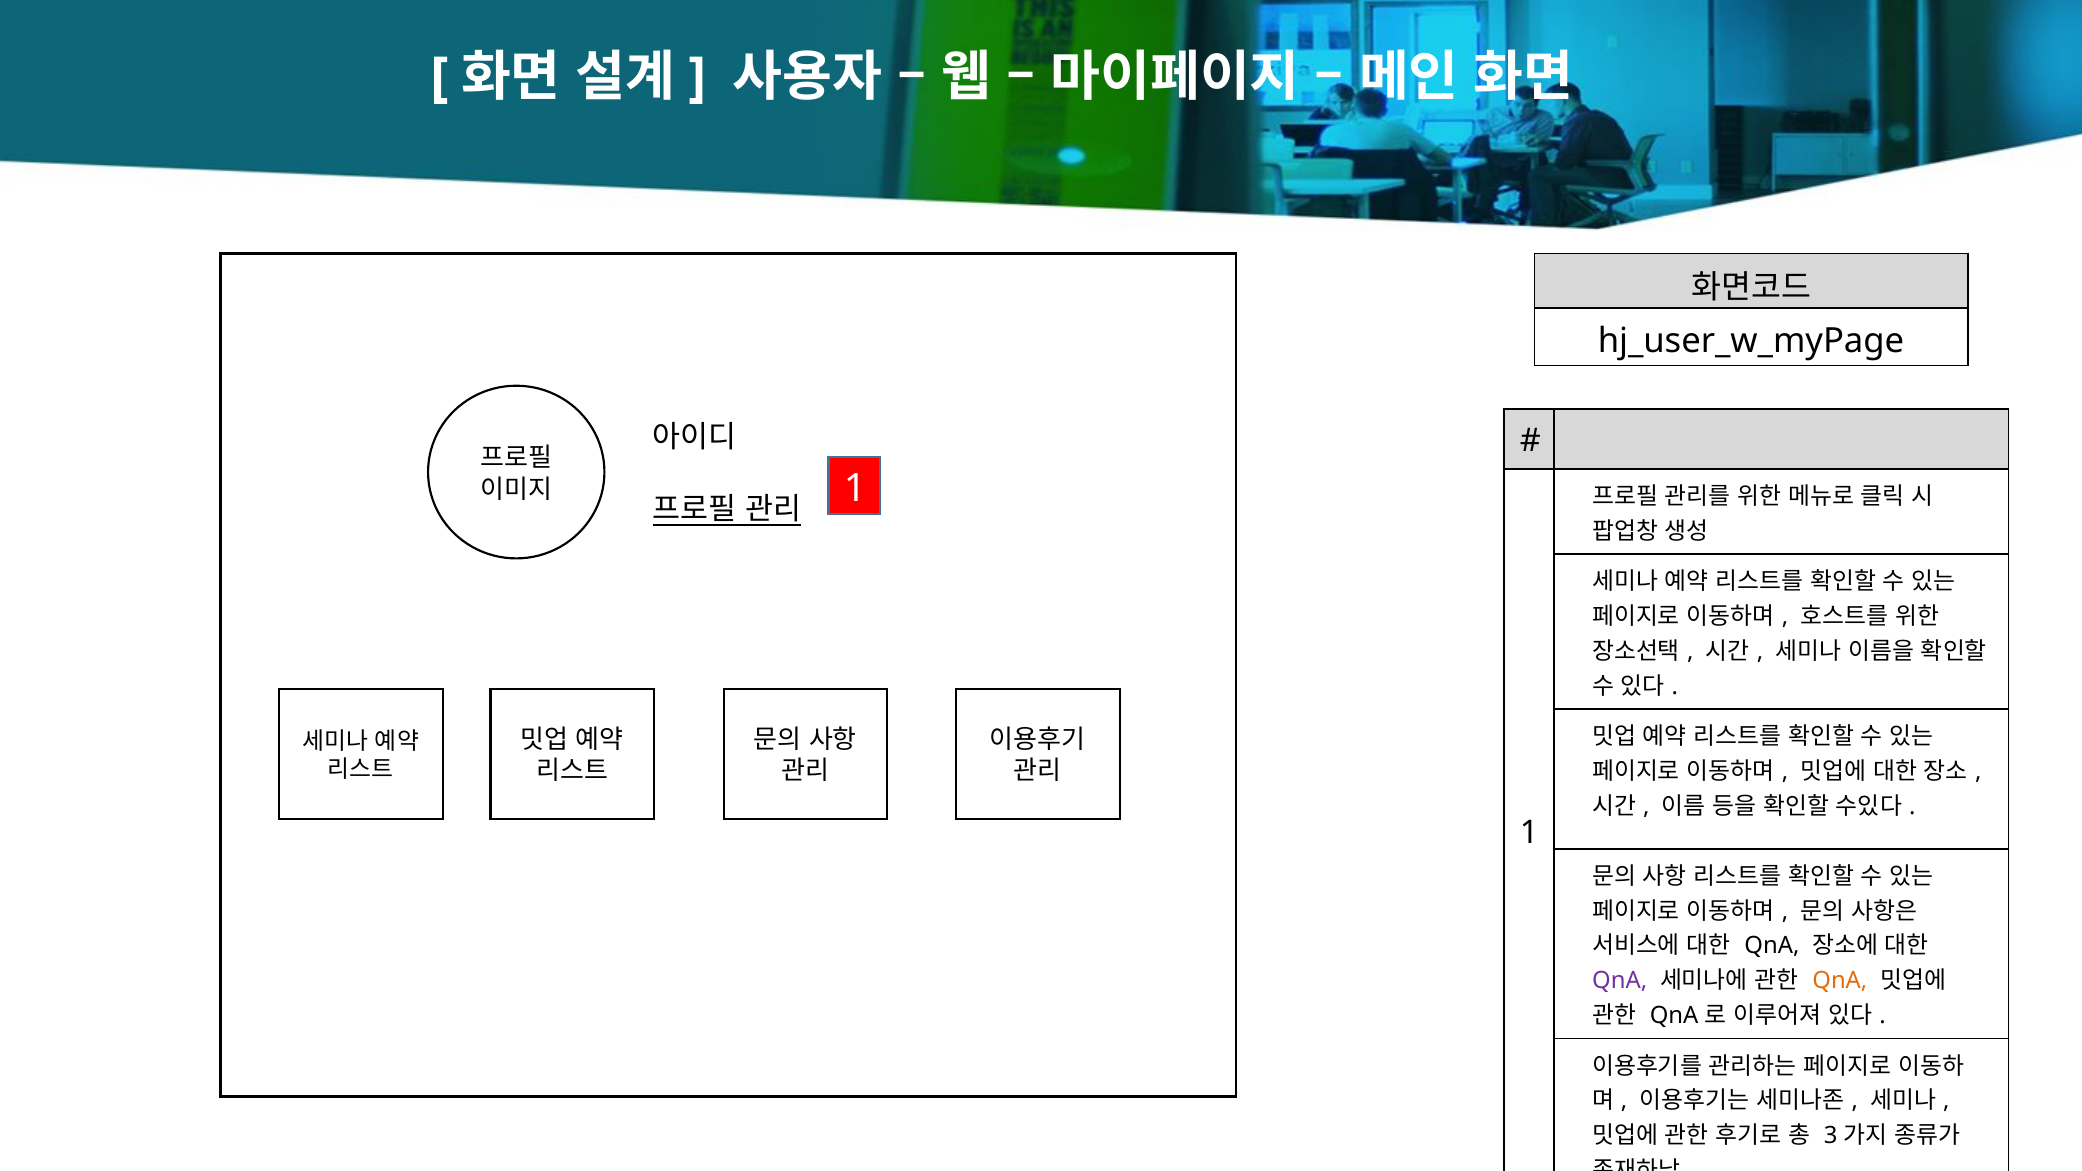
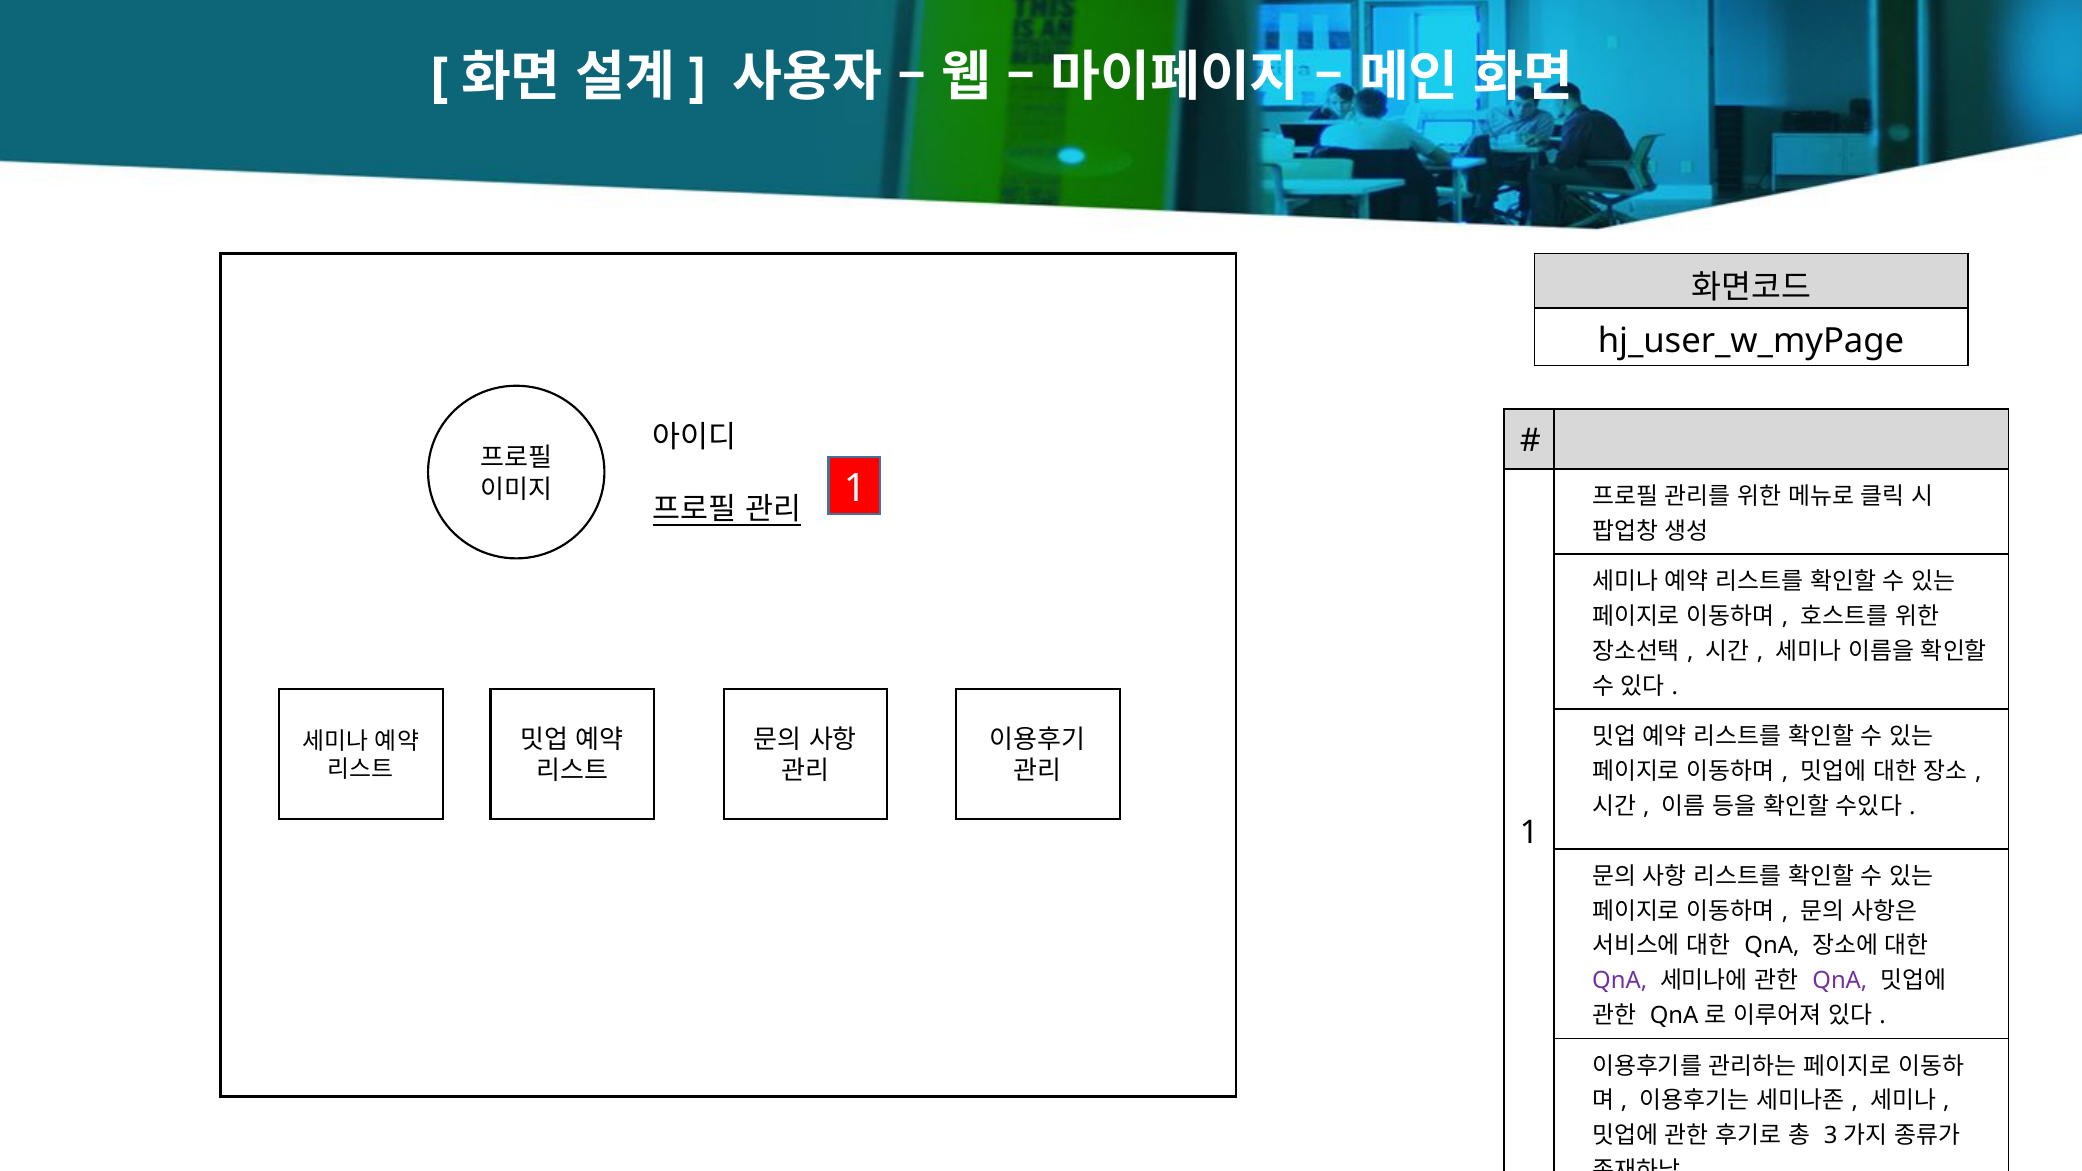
QnA colour: orange -> purple (1840, 981)
